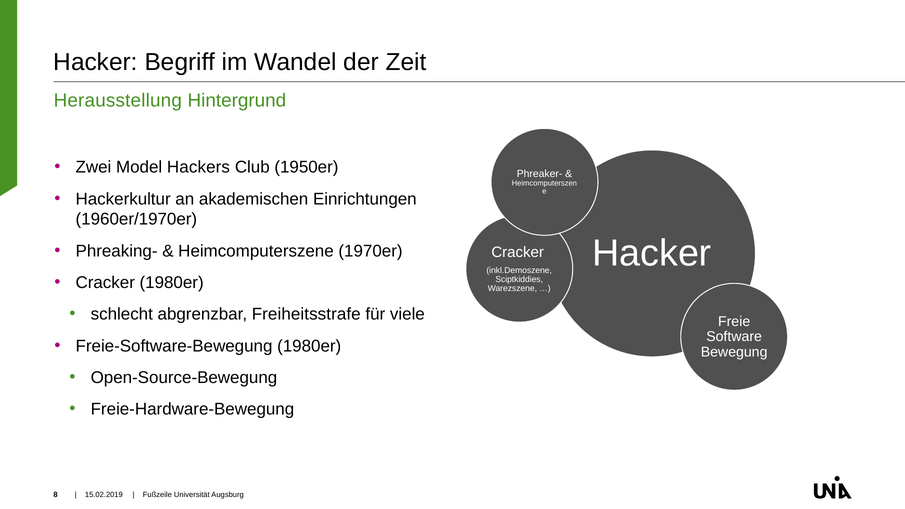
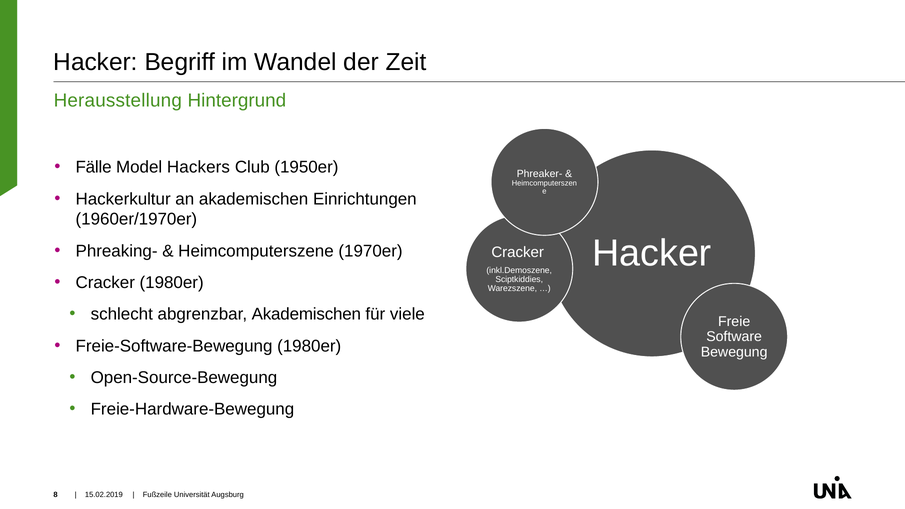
Zwei: Zwei -> Fälle (94, 167)
abgrenzbar Freiheitsstrafe: Freiheitsstrafe -> Akademischen (306, 314)
